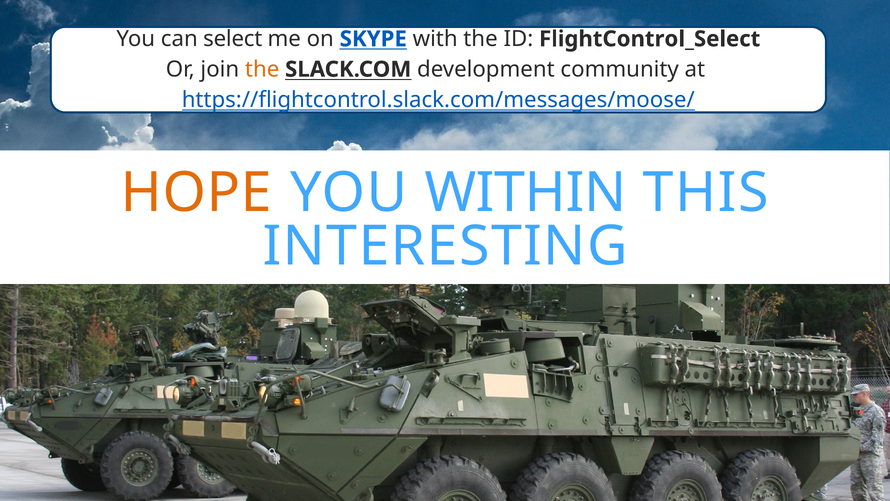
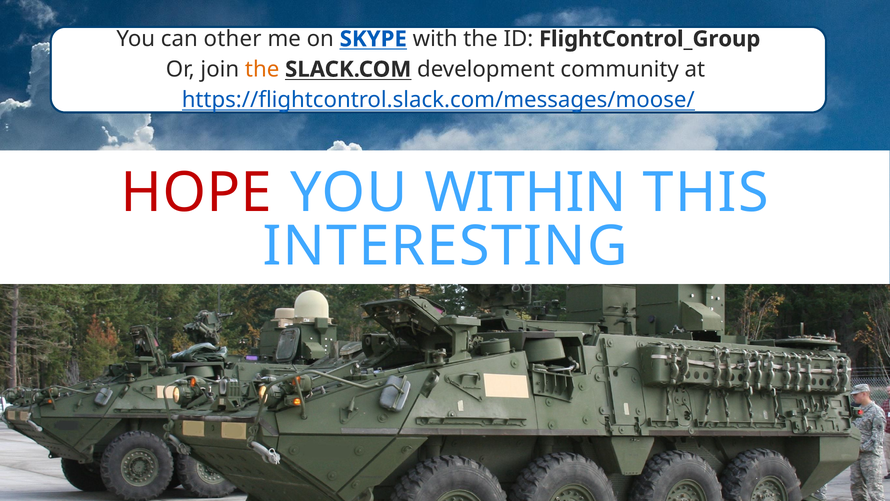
select: select -> other (233, 39)
FlightControl_Select: FlightControl_Select -> FlightControl_Group (650, 39)
HOPE colour: orange -> red (196, 193)
